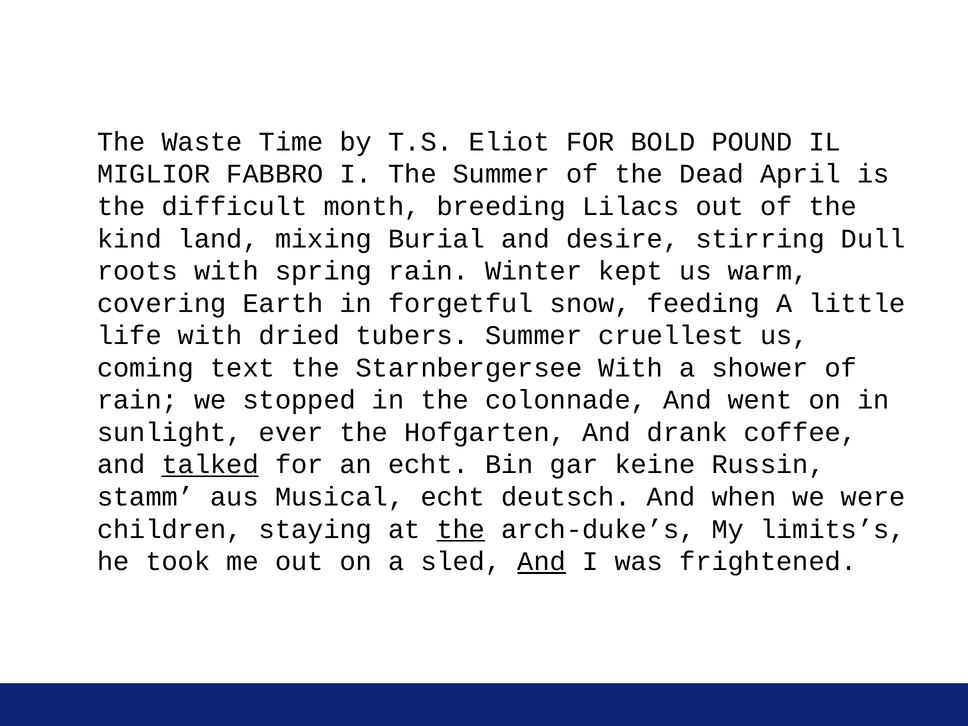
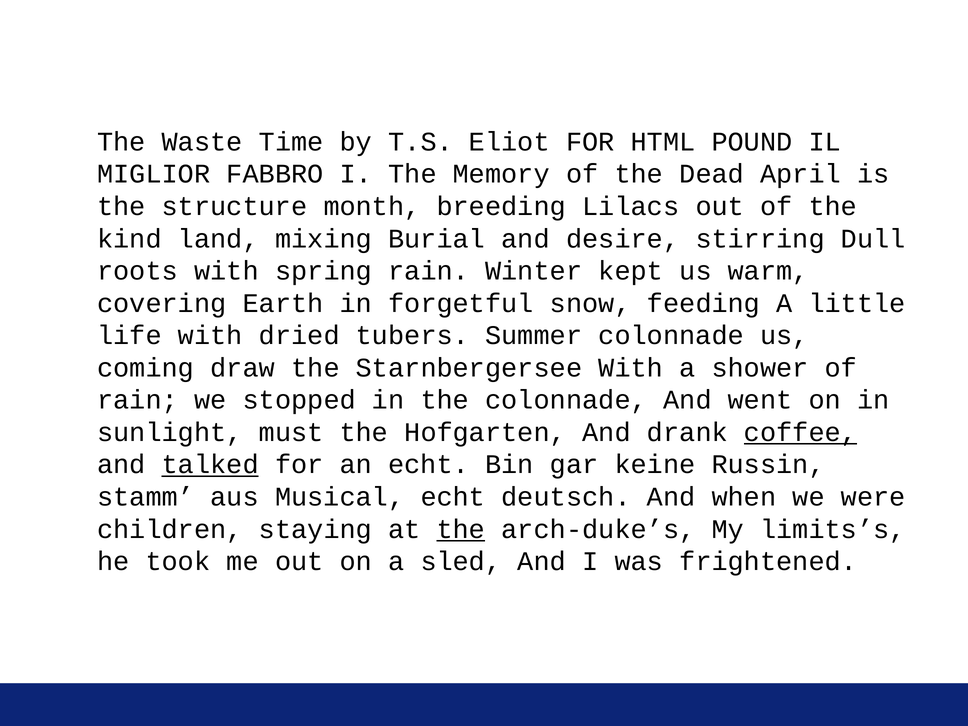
BOLD: BOLD -> HTML (663, 142)
The Summer: Summer -> Memory (501, 174)
difficult: difficult -> structure (234, 206)
Summer cruellest: cruellest -> colonnade (671, 335)
text: text -> draw (243, 368)
ever: ever -> must (291, 432)
coffee underline: none -> present (800, 432)
And underline: present -> none (542, 561)
